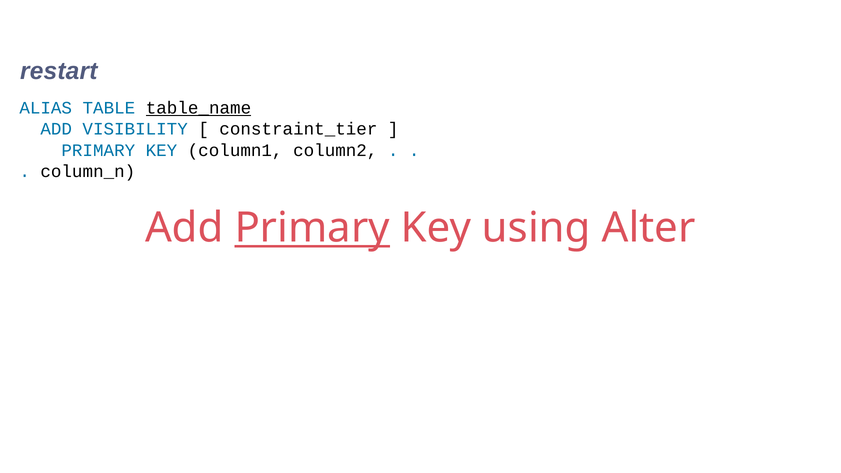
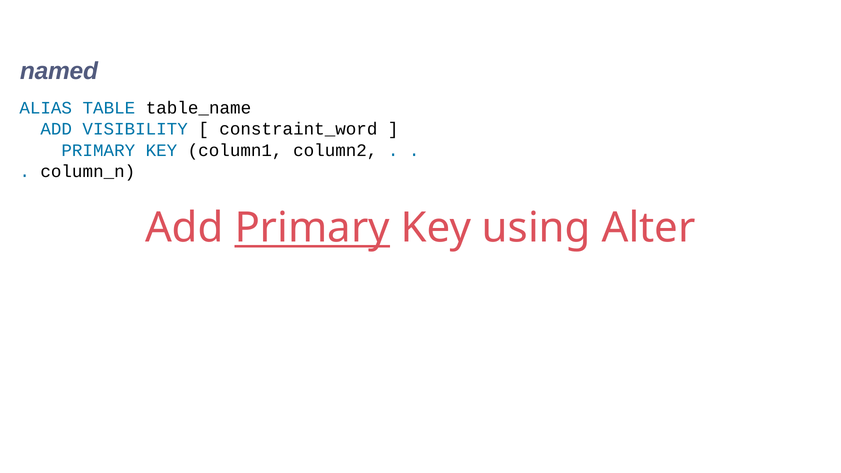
restart: restart -> named (59, 71)
table_name underline: present -> none (198, 108)
constraint_tier: constraint_tier -> constraint_word (298, 129)
